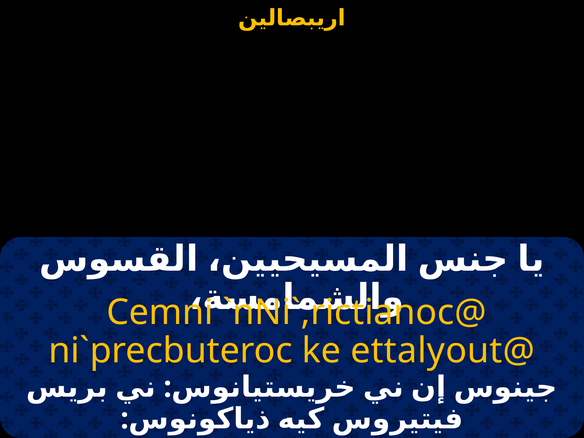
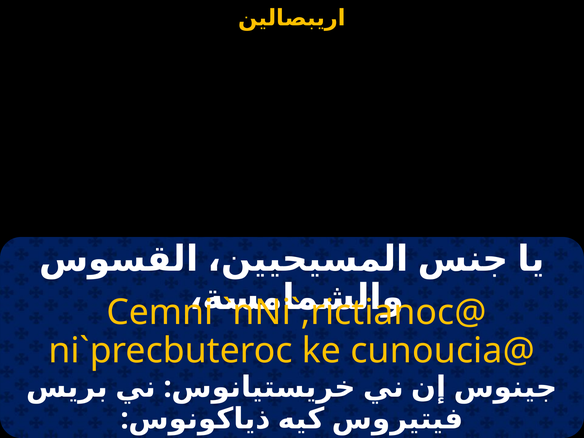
ettalyout@: ettalyout@ -> cunoucia@ (443, 351)
